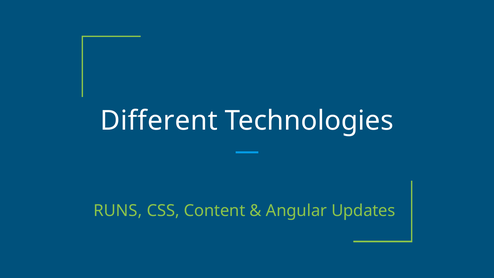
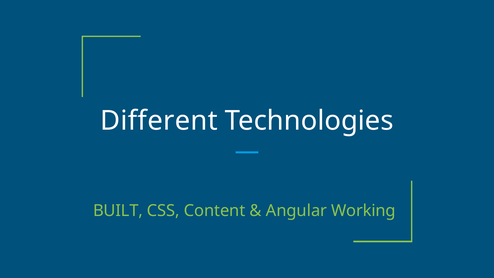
RUNS: RUNS -> BUILT (118, 211)
Updates: Updates -> Working (363, 211)
